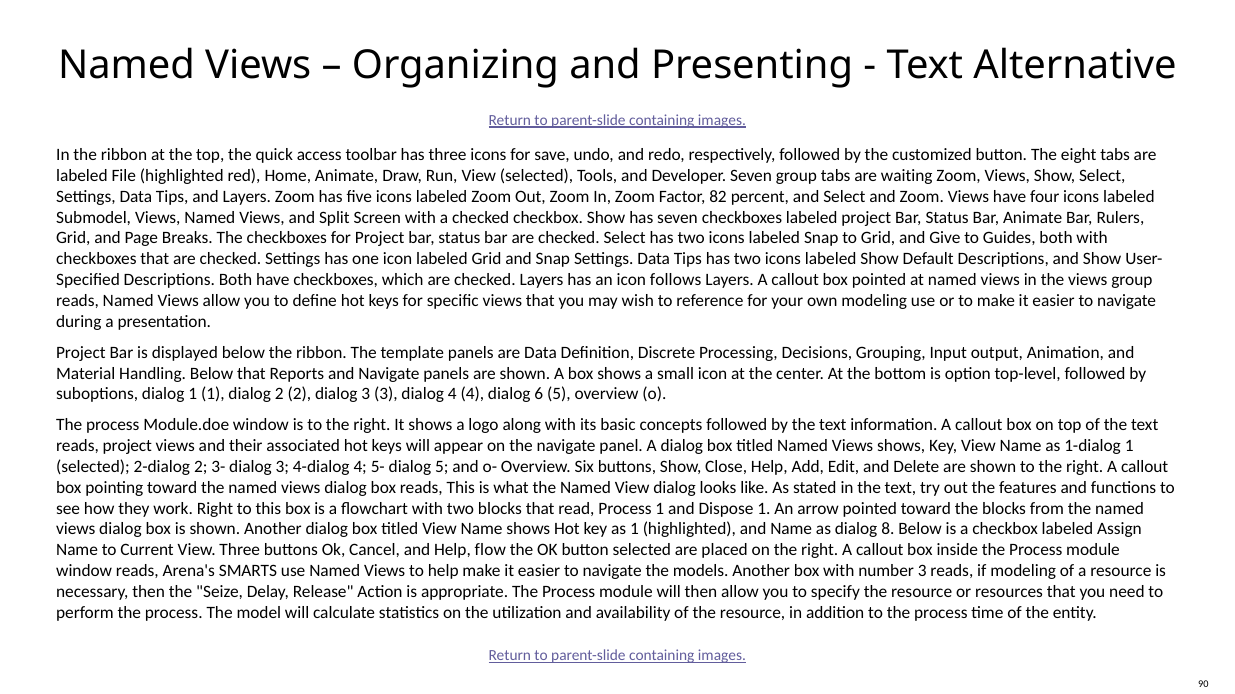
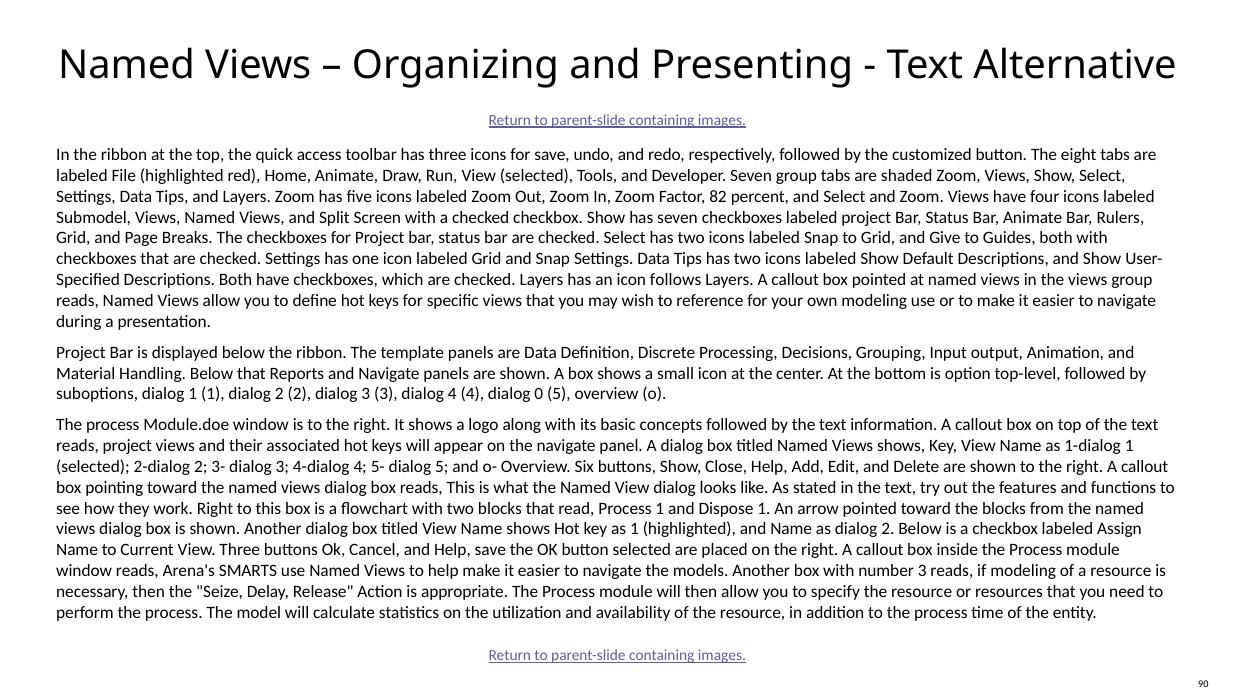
waiting: waiting -> shaded (907, 176)
6: 6 -> 0 (539, 395)
as dialog 8: 8 -> 2 (888, 530)
Help flow: flow -> save (490, 551)
